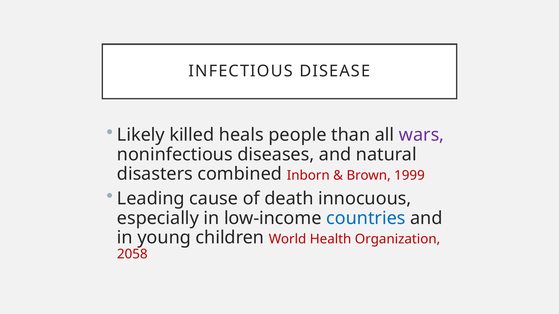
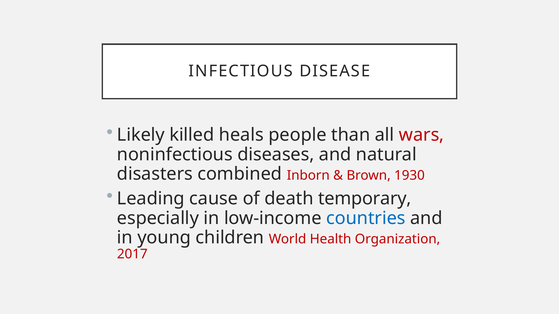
wars colour: purple -> red (422, 135)
1999: 1999 -> 1930 (409, 176)
innocuous: innocuous -> temporary (365, 199)
2058: 2058 -> 2017 (132, 254)
